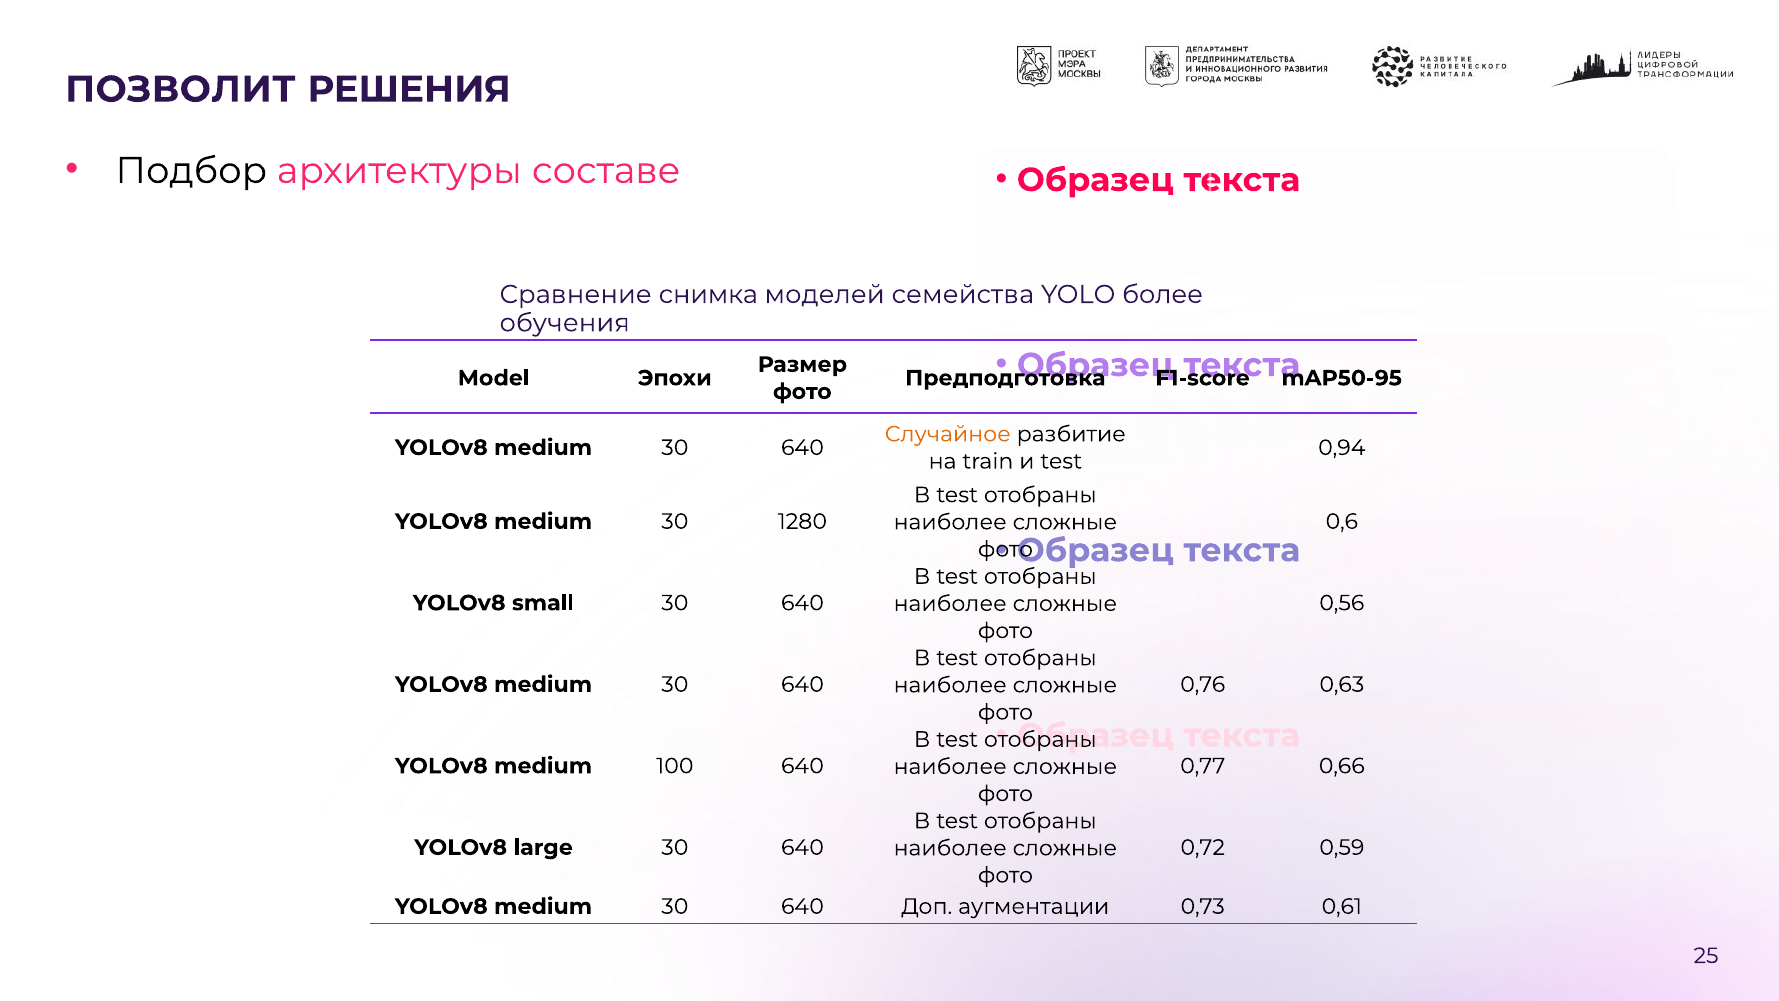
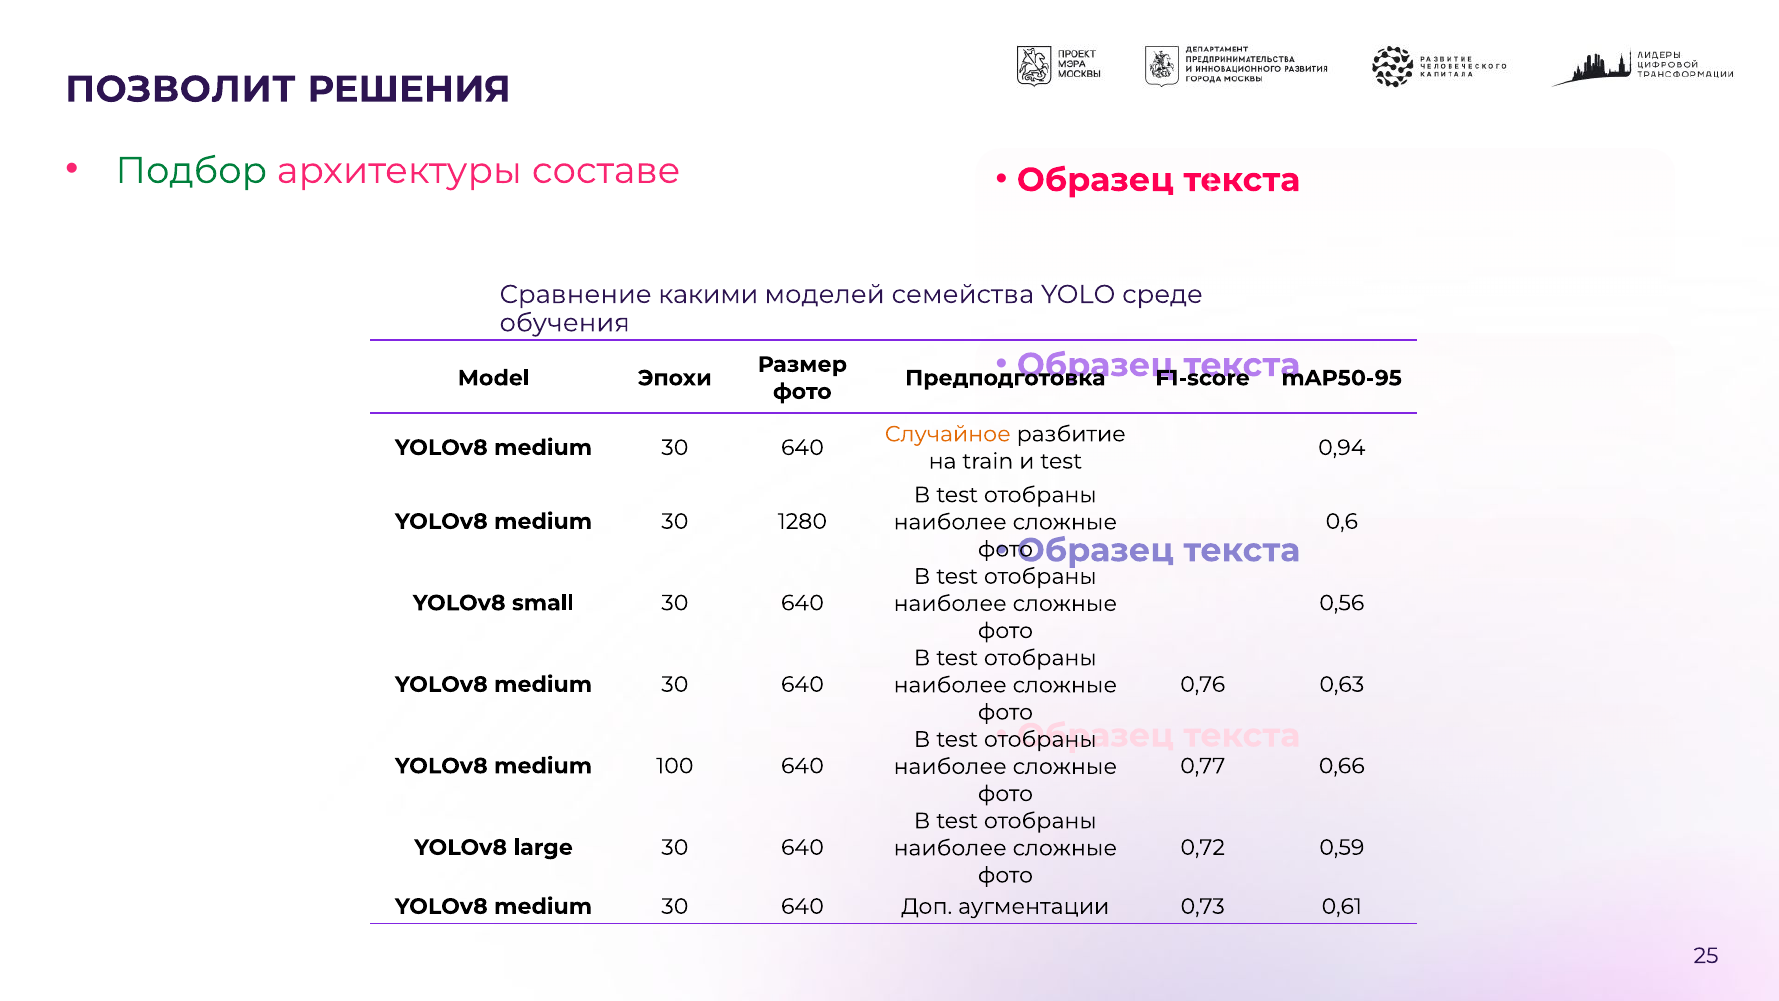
Подбор colour: black -> green (191, 171)
снимка: снимка -> какими (708, 294)
более: более -> среде (1162, 294)
